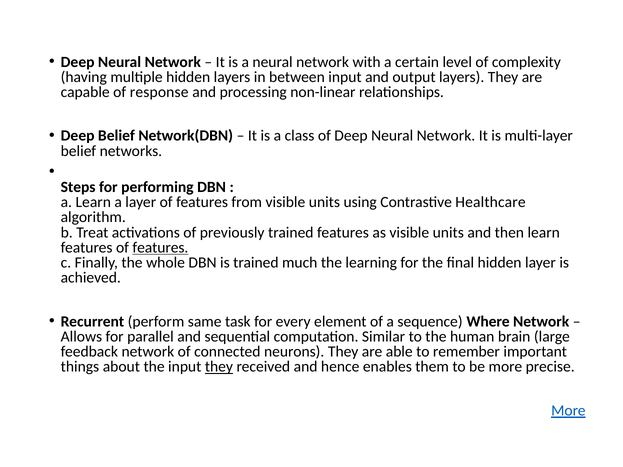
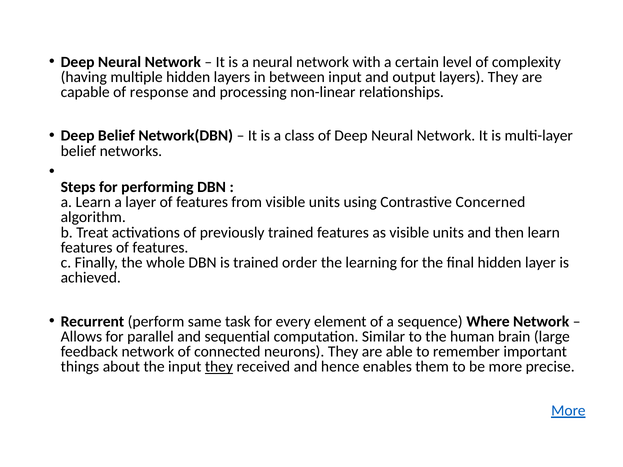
Healthcare: Healthcare -> Concerned (490, 202)
features underline: present -> none (160, 248)
much: much -> order (300, 263)
